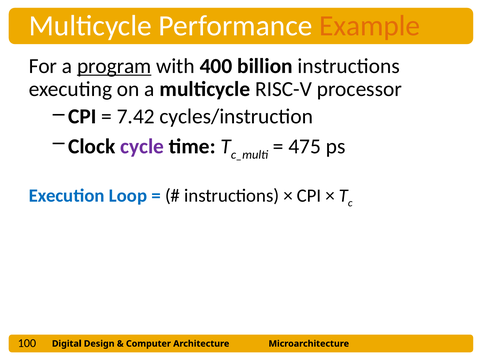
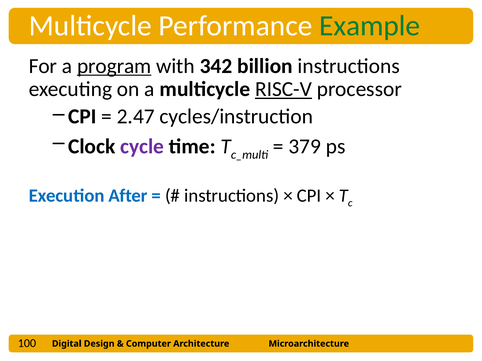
Example colour: orange -> green (370, 26)
400: 400 -> 342 (216, 66)
RISC-V underline: none -> present (284, 89)
7.42: 7.42 -> 2.47 (136, 117)
475: 475 -> 379 (305, 147)
Loop: Loop -> After (128, 196)
